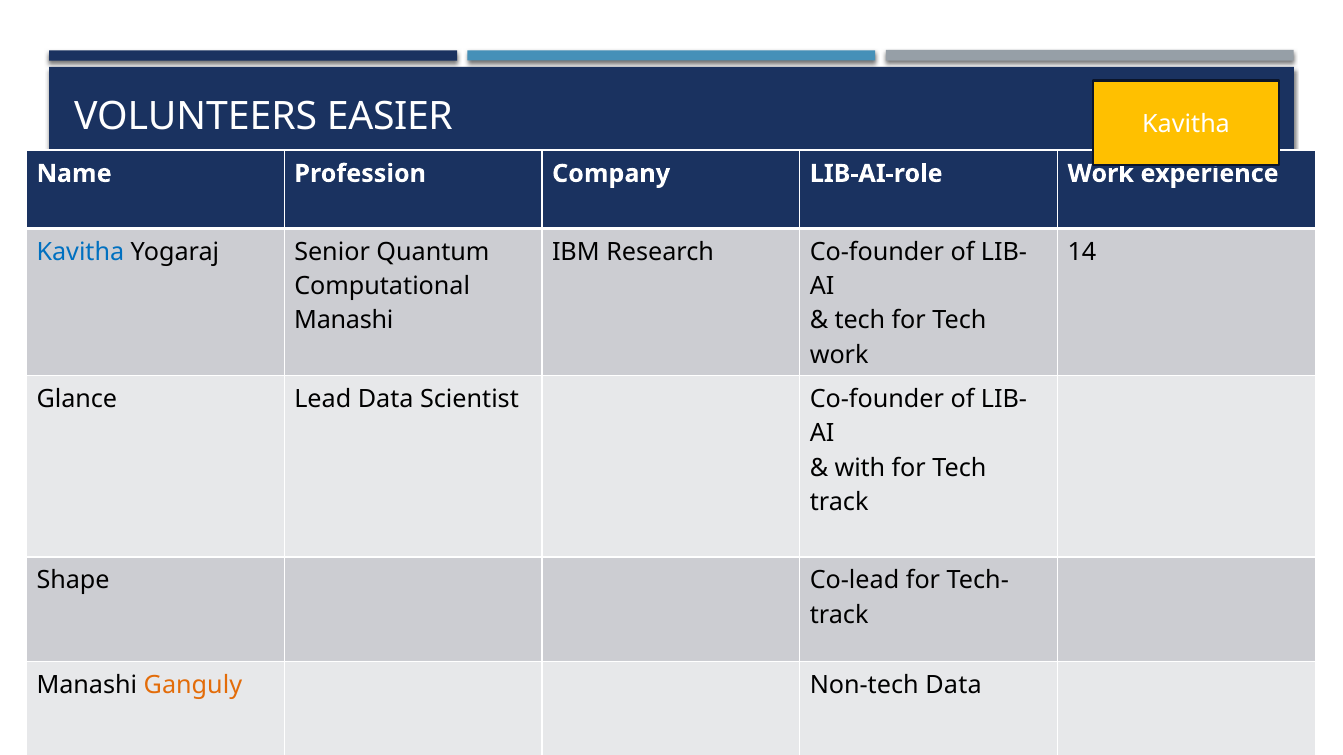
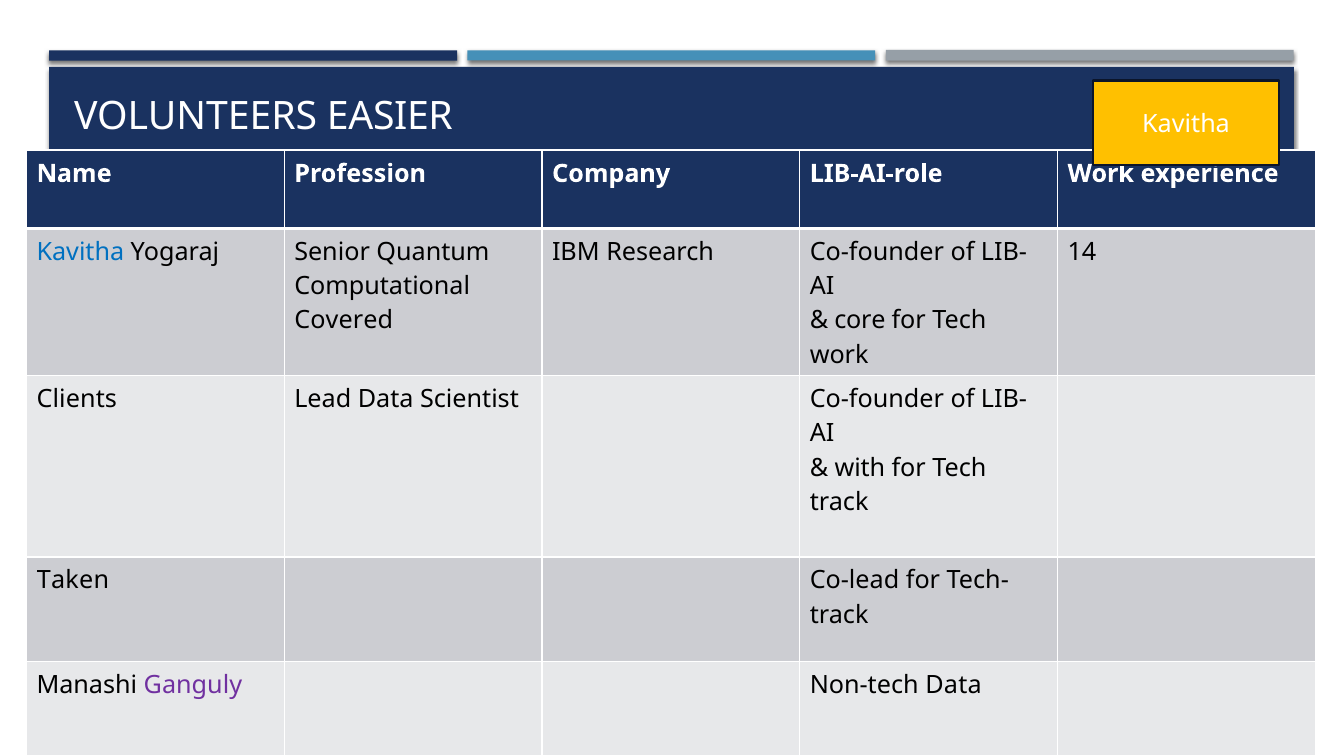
Manashi: Manashi -> Covered (344, 321)
tech: tech -> core (860, 321)
Glance: Glance -> Clients (77, 400)
Shape: Shape -> Taken (73, 581)
Ganguly colour: orange -> purple (193, 685)
